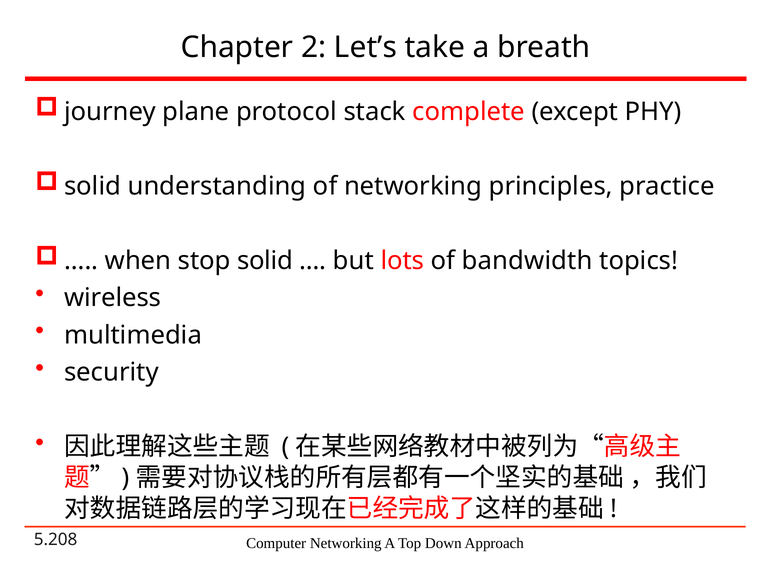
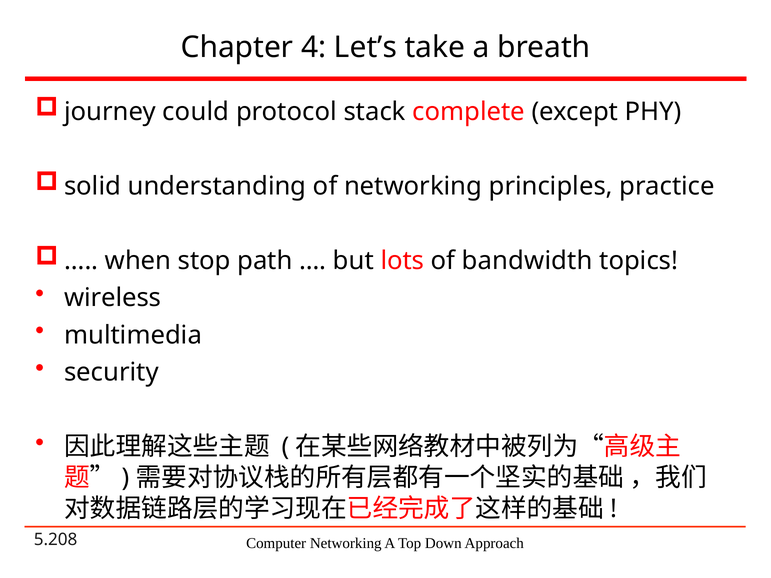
2: 2 -> 4 (314, 47)
plane: plane -> could (196, 112)
stop solid: solid -> path (265, 261)
